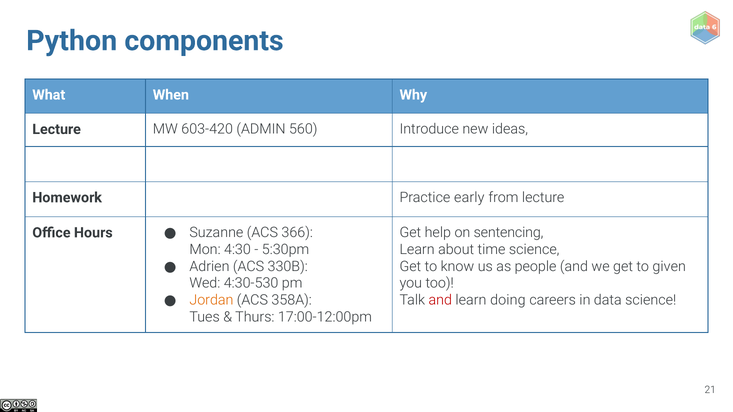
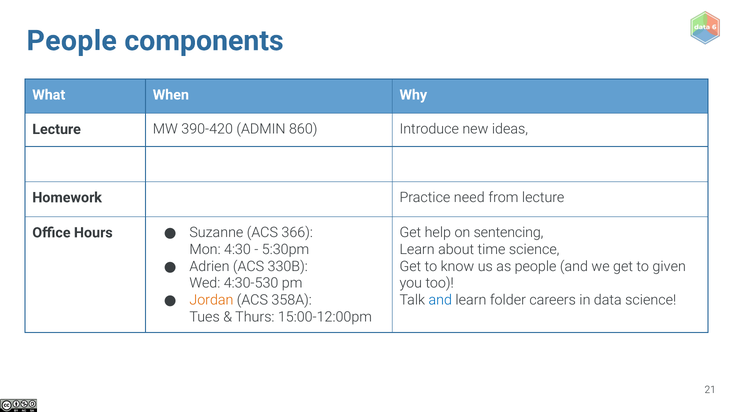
Python: Python -> People (72, 41)
603-420: 603-420 -> 390-420 (207, 129)
560: 560 -> 860 (303, 129)
early: early -> need (469, 198)
and colour: red -> blue (440, 300)
doing: doing -> folder (508, 300)
17:00-12:00pm: 17:00-12:00pm -> 15:00-12:00pm (325, 317)
